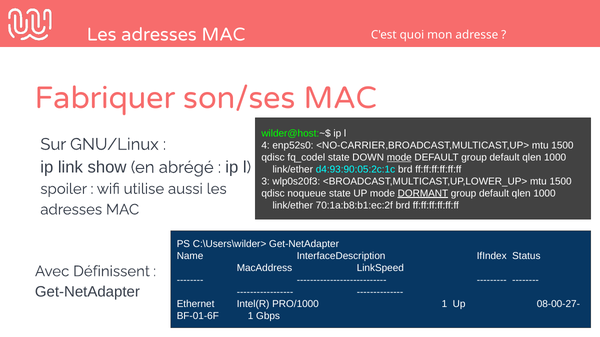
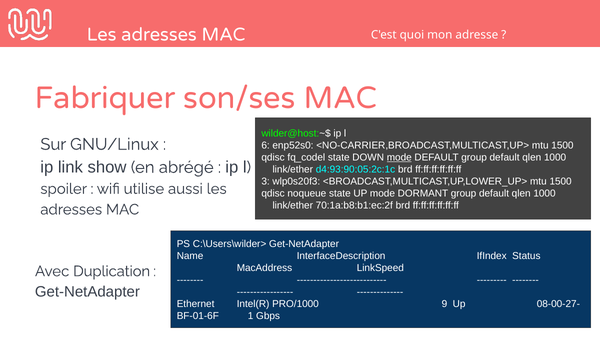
4: 4 -> 6 (266, 146)
DORMANT underline: present -> none (423, 194)
Définissent: Définissent -> Duplication (112, 272)
PRO/1000 1: 1 -> 9 (444, 304)
